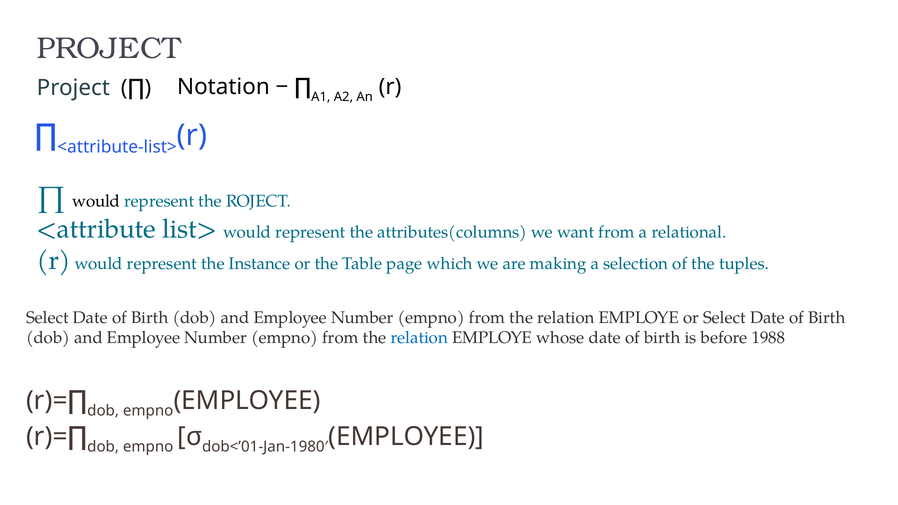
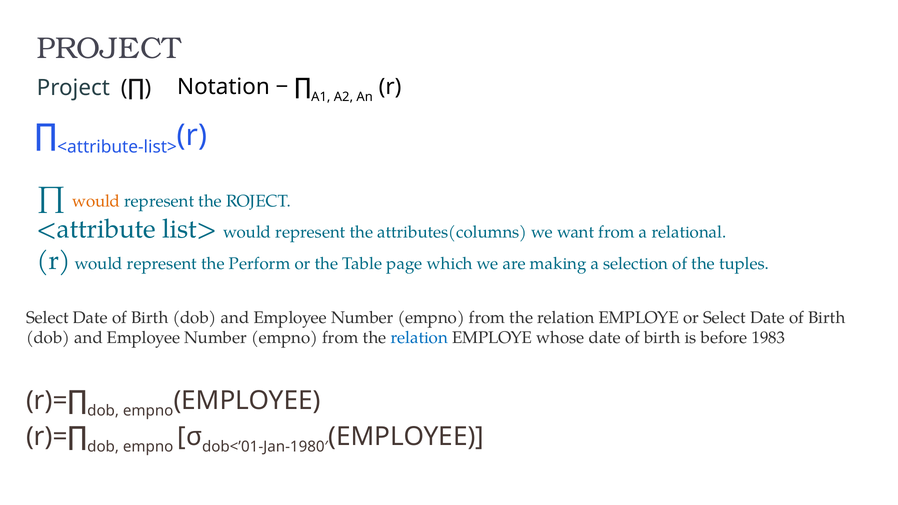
would colour: black -> orange (96, 201)
Instance: Instance -> Perform (260, 264)
1988: 1988 -> 1983 (768, 338)
